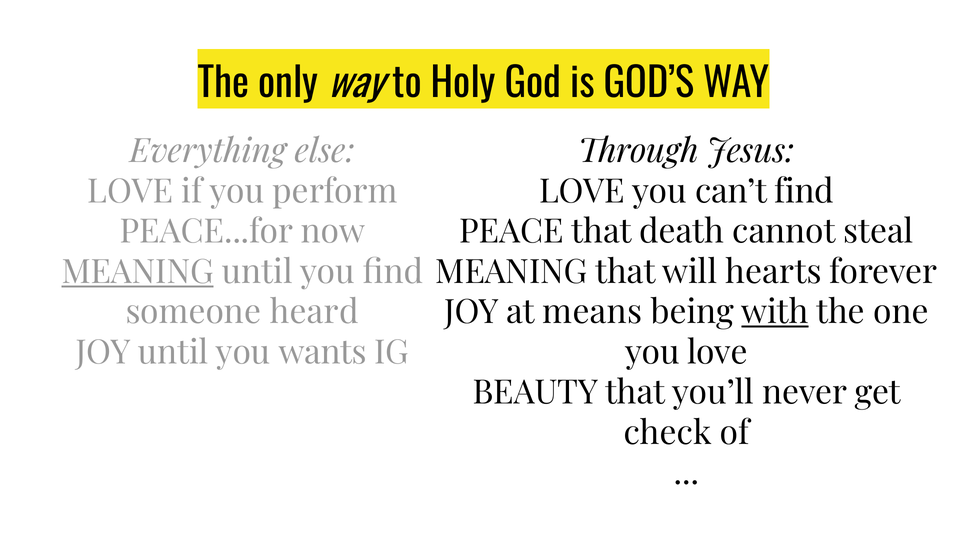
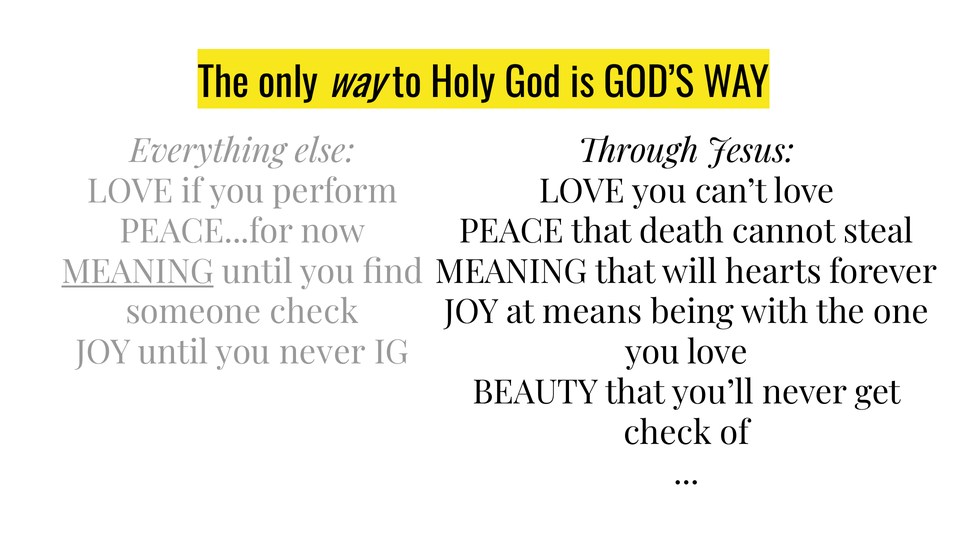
can’t find: find -> love (804, 191)
someone heard: heard -> check (314, 312)
with underline: present -> none (775, 312)
you wants: wants -> never (322, 353)
